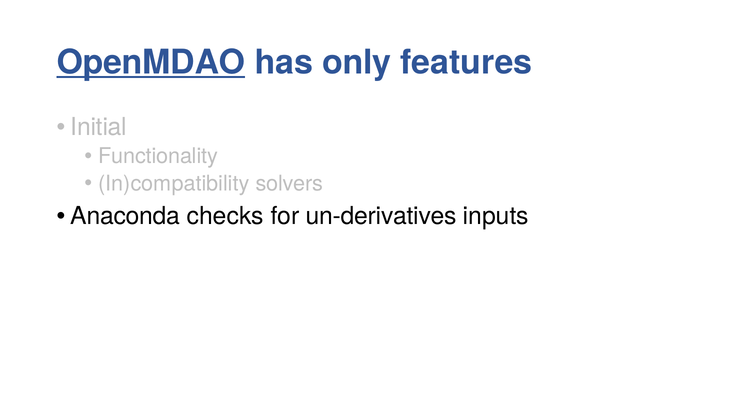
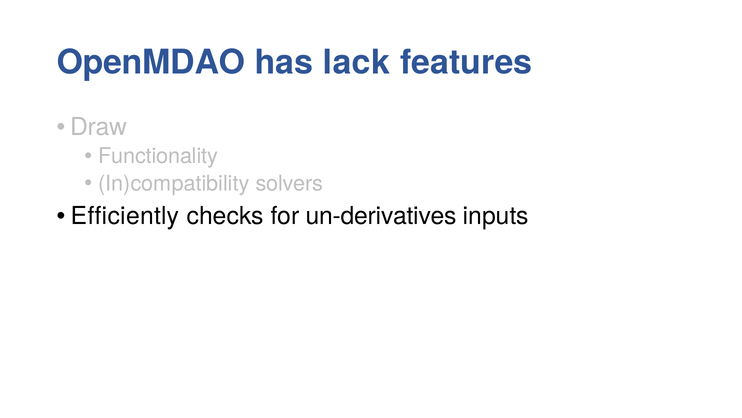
OpenMDAO underline: present -> none (151, 62)
only: only -> lack (356, 62)
Initial: Initial -> Draw (99, 127)
Anaconda: Anaconda -> Efficiently (125, 216)
